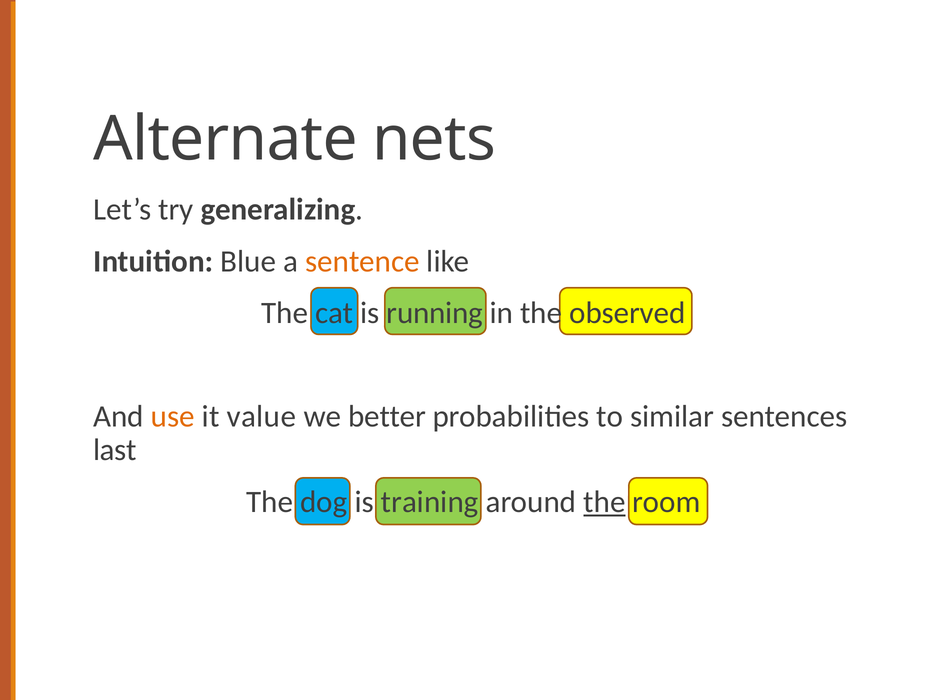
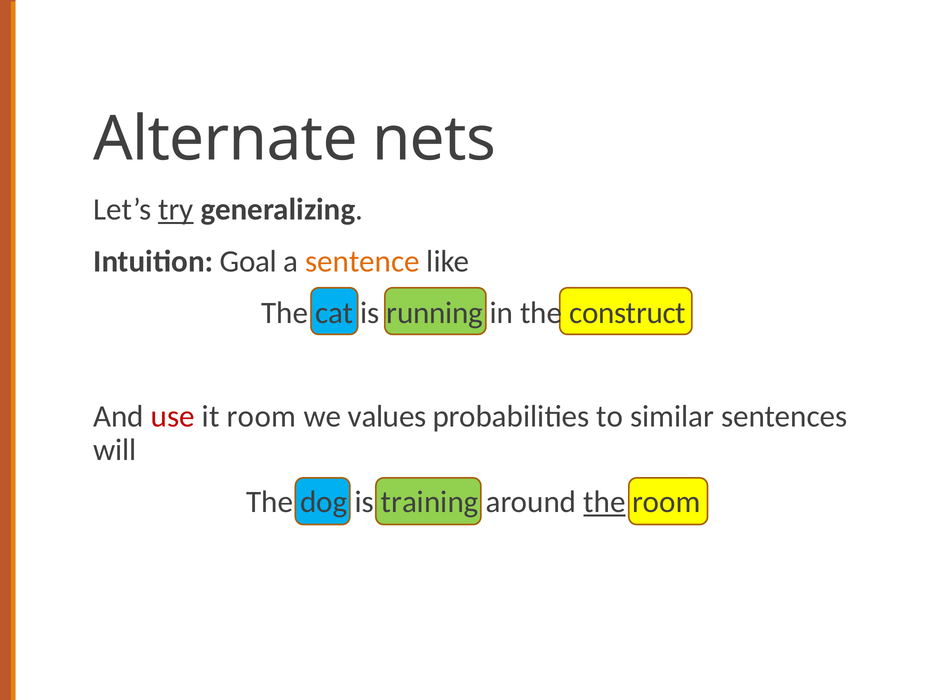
try underline: none -> present (176, 210)
Blue: Blue -> Goal (248, 261)
observed: observed -> construct (628, 313)
use colour: orange -> red (173, 416)
it value: value -> room (261, 416)
better: better -> values (387, 416)
last: last -> will (115, 450)
